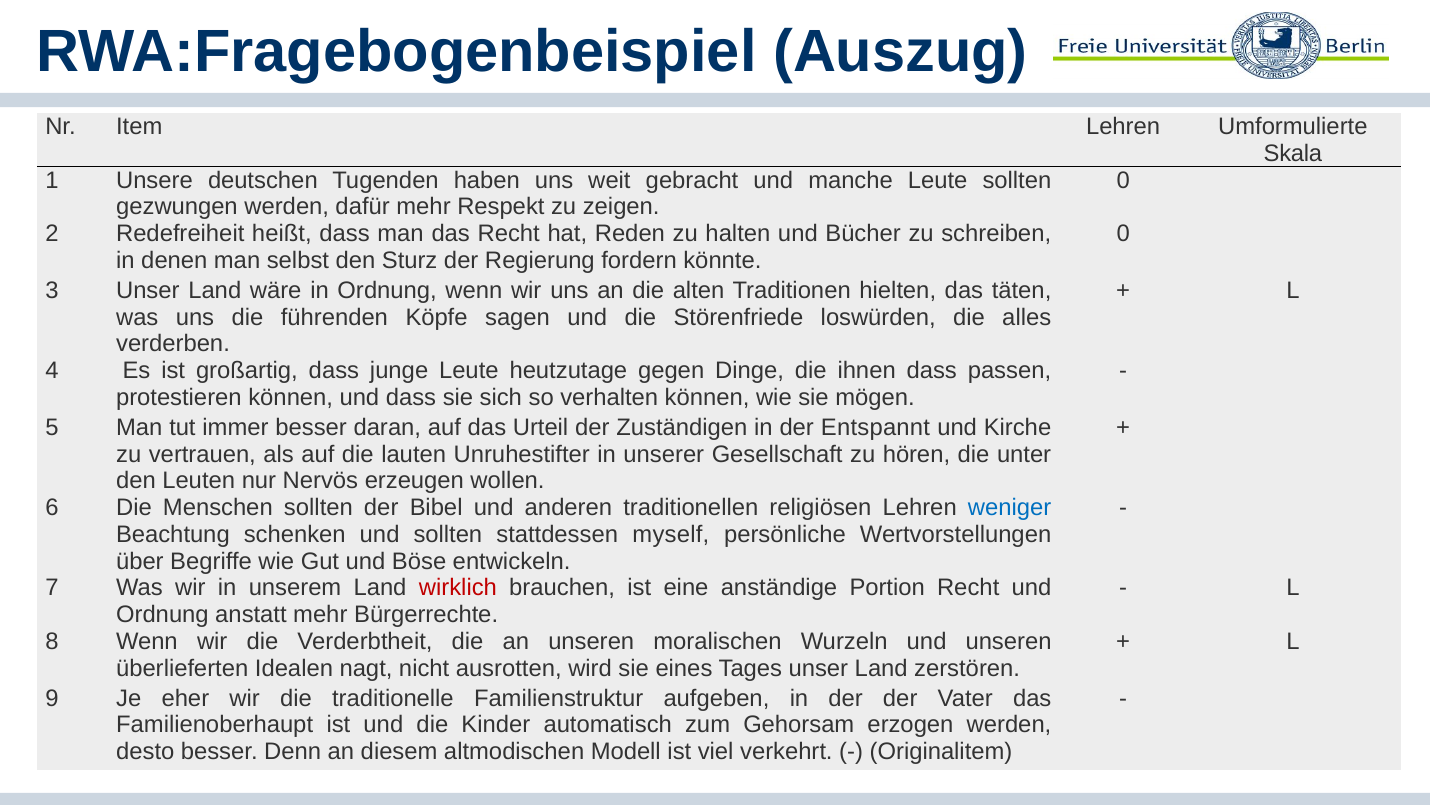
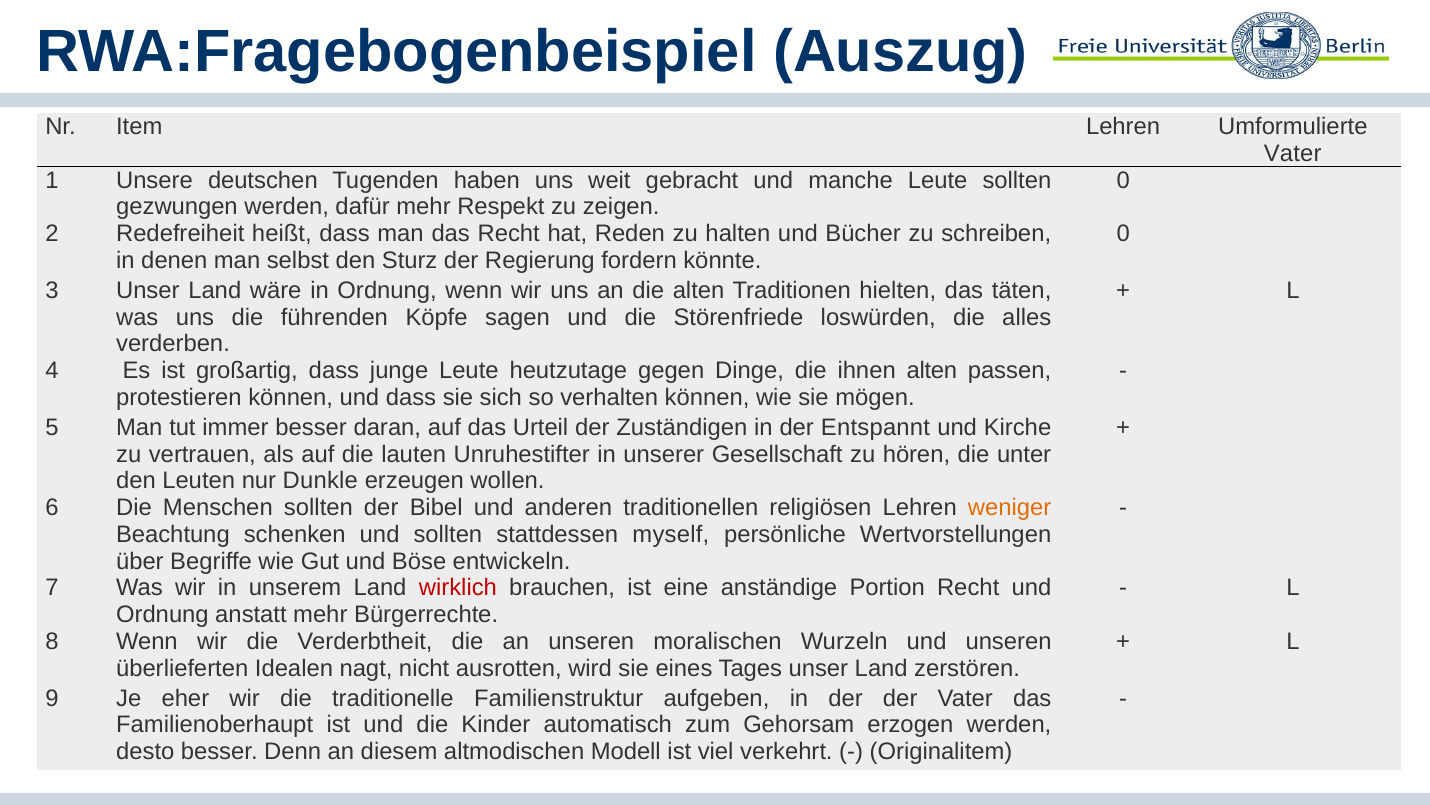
Skala: Skala -> Vater (1293, 153)
ihnen dass: dass -> alten (932, 371)
Nervös: Nervös -> Dunkle (320, 481)
weniger colour: blue -> orange (1010, 507)
